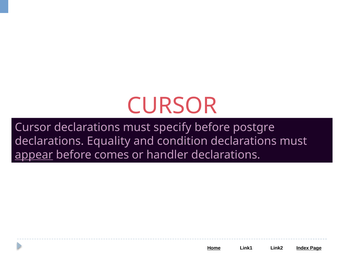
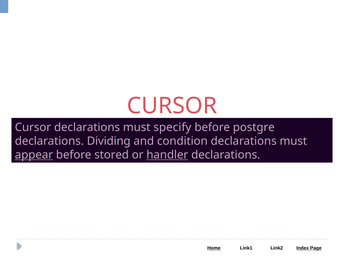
Equality: Equality -> Dividing (109, 141)
comes: comes -> stored (112, 155)
handler underline: none -> present (167, 155)
